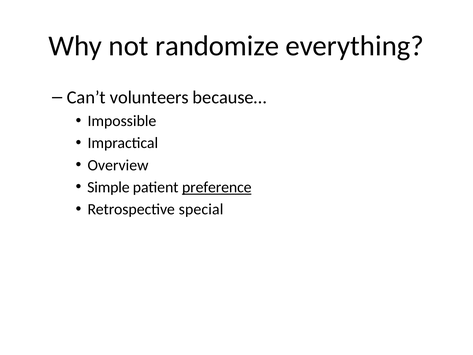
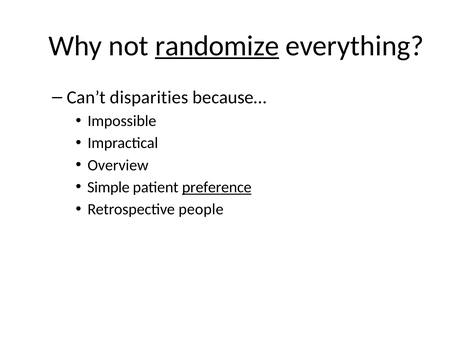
randomize underline: none -> present (217, 46)
volunteers: volunteers -> disparities (149, 97)
special: special -> people (201, 209)
